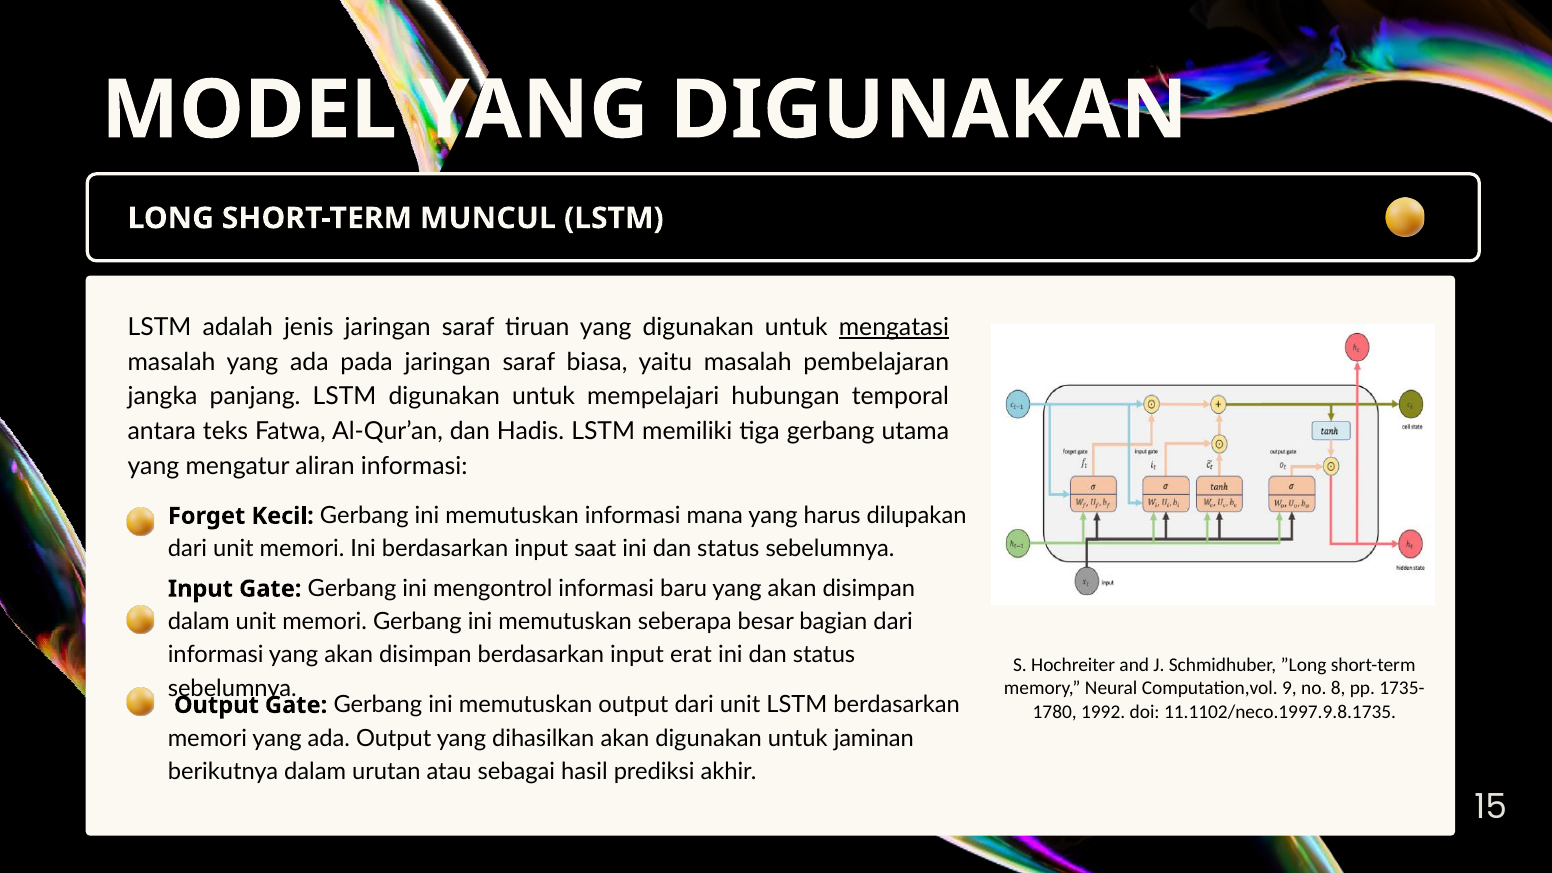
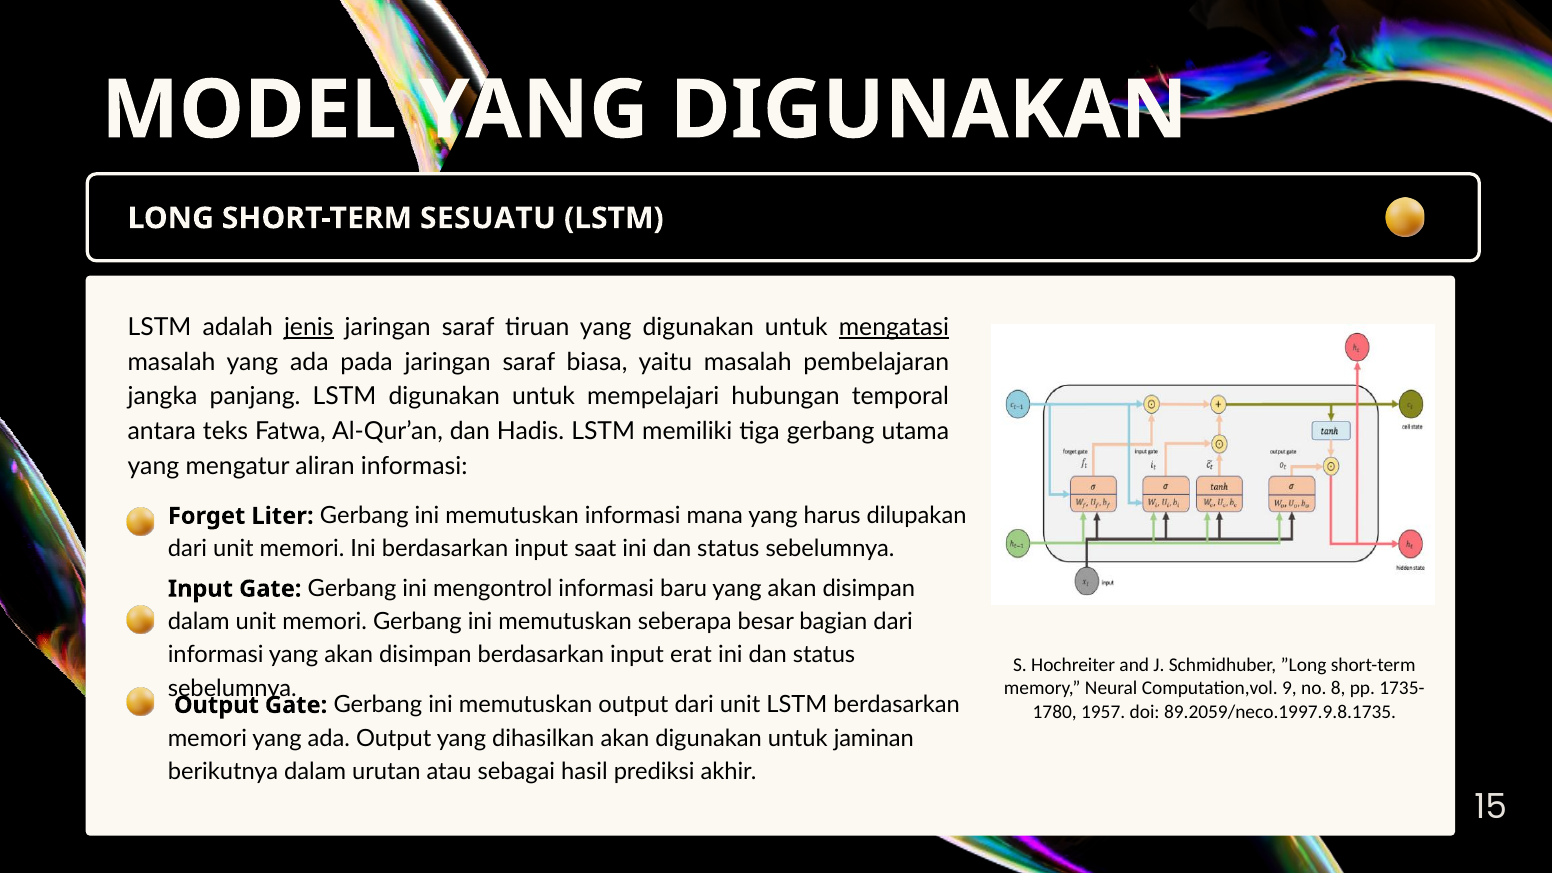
MUNCUL: MUNCUL -> SESUATU (488, 218)
jenis underline: none -> present (309, 327)
Kecil: Kecil -> Liter (283, 516)
1992: 1992 -> 1957 (1103, 712)
11.1102/neco.1997.9.8.1735: 11.1102/neco.1997.9.8.1735 -> 89.2059/neco.1997.9.8.1735 (1280, 712)
